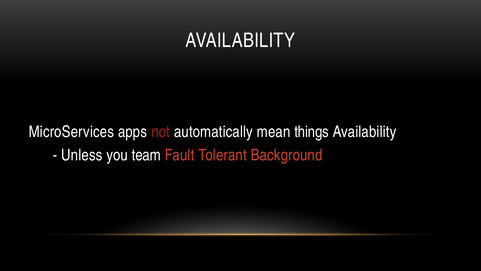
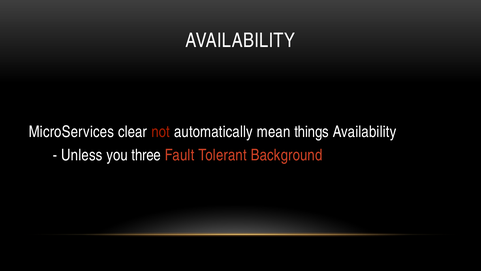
apps: apps -> clear (133, 132)
team: team -> three (146, 155)
